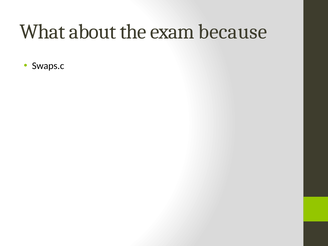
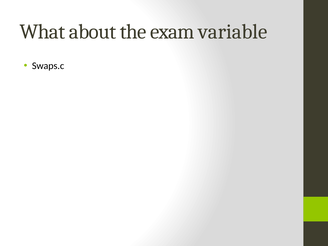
because: because -> variable (233, 32)
